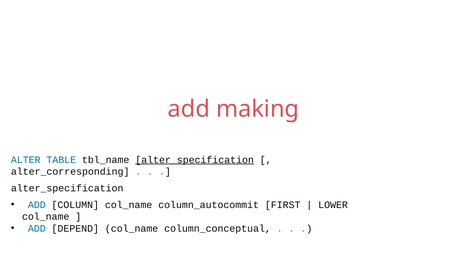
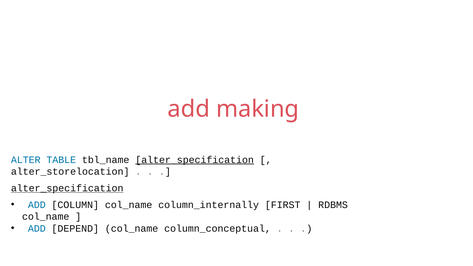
alter_corresponding: alter_corresponding -> alter_storelocation (70, 172)
alter_specification underline: none -> present (67, 188)
column_autocommit: column_autocommit -> column_internally (209, 205)
LOWER: LOWER -> RDBMS (333, 205)
